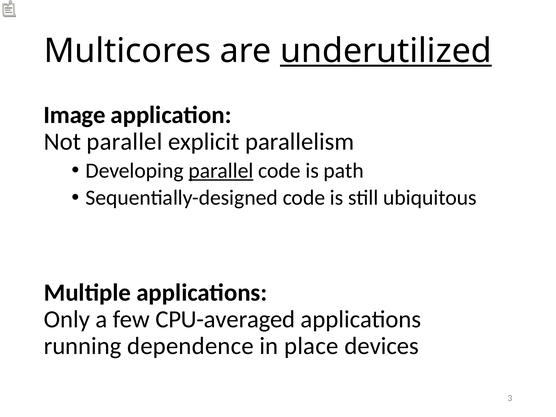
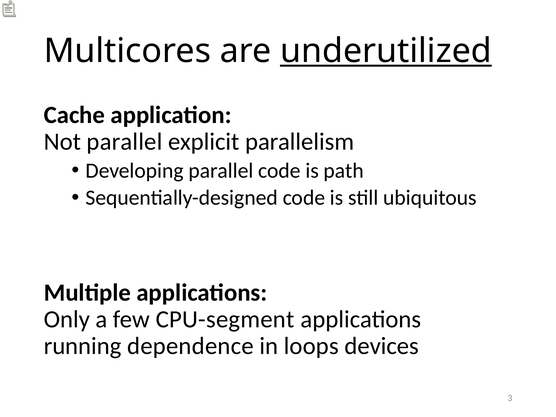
Image: Image -> Cache (74, 115)
parallel underline: present -> none (221, 171)
CPU-averaged: CPU-averaged -> CPU-segment (225, 319)
place: place -> loops (311, 346)
